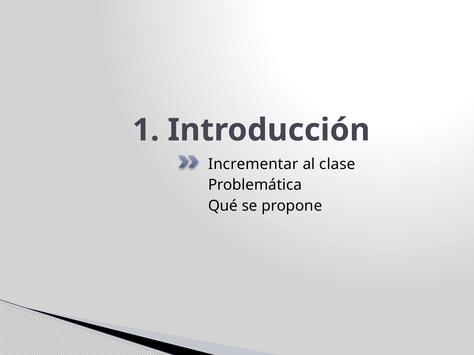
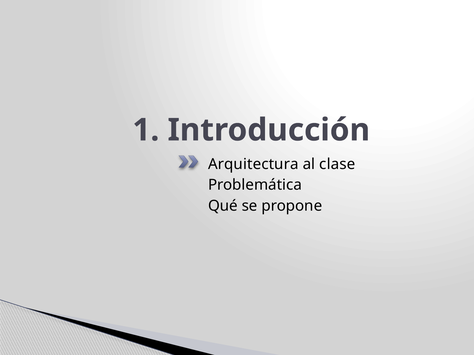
Incrementar: Incrementar -> Arquitectura (253, 164)
